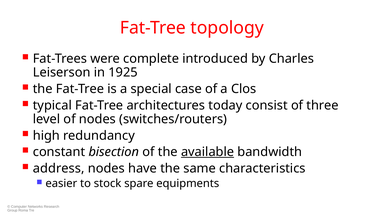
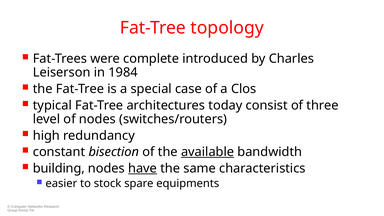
1925: 1925 -> 1984 (123, 73)
address: address -> building (59, 168)
have underline: none -> present (143, 168)
